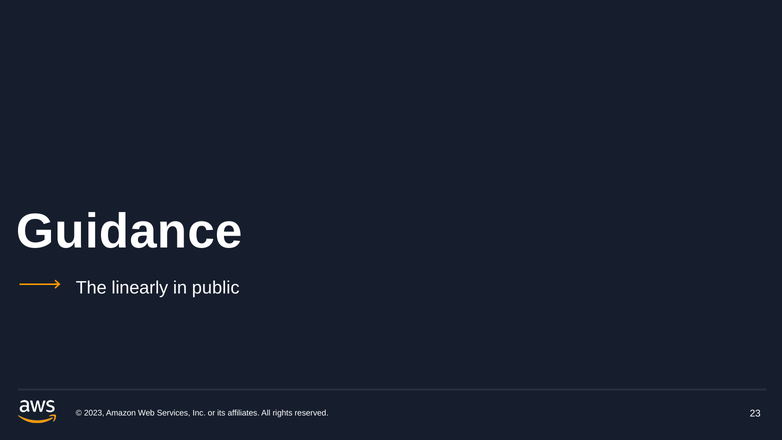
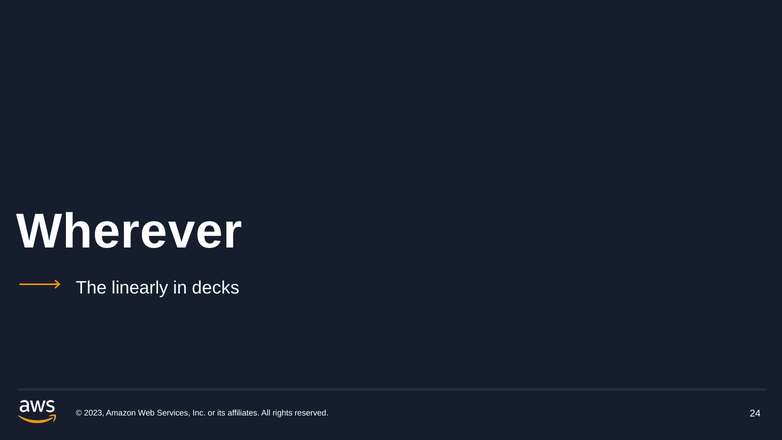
Guidance: Guidance -> Wherever (129, 231)
public: public -> decks (216, 288)
23: 23 -> 24 (755, 413)
